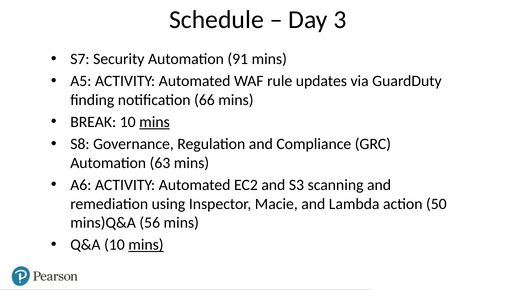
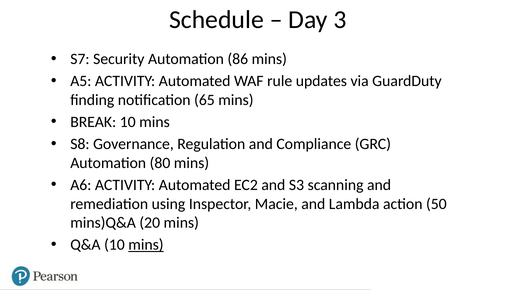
91: 91 -> 86 (238, 59)
66: 66 -> 65 (204, 100)
mins underline: present -> none (155, 122)
63: 63 -> 80 (160, 163)
56: 56 -> 20 (150, 223)
